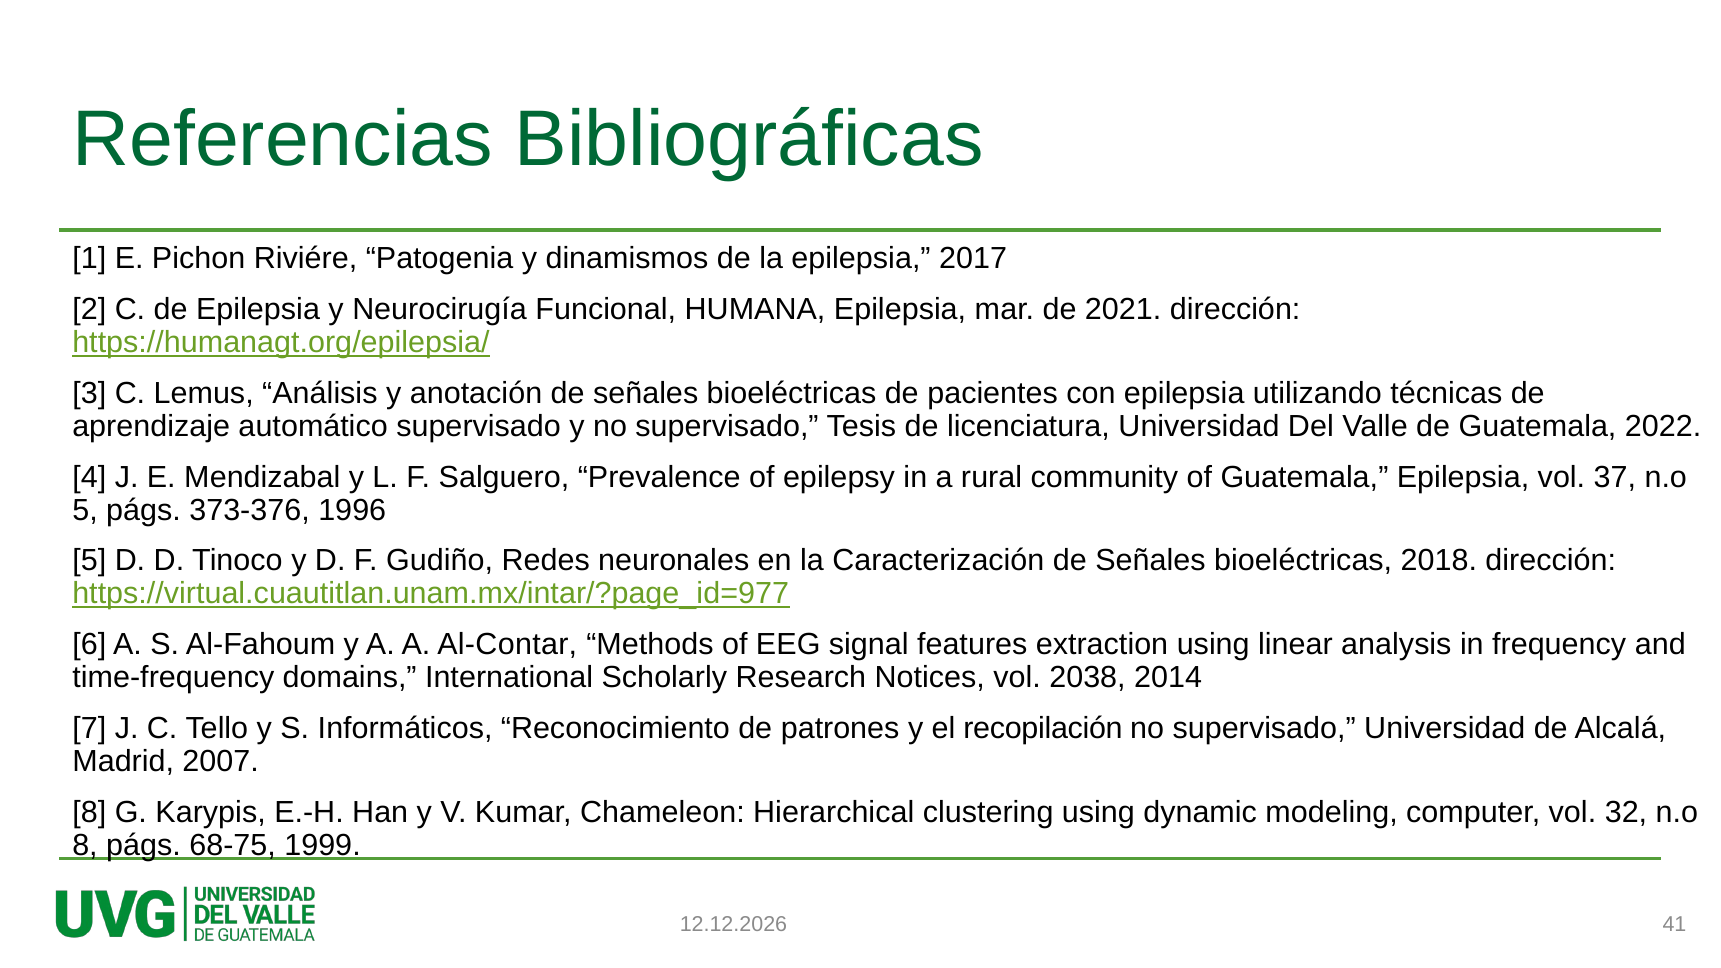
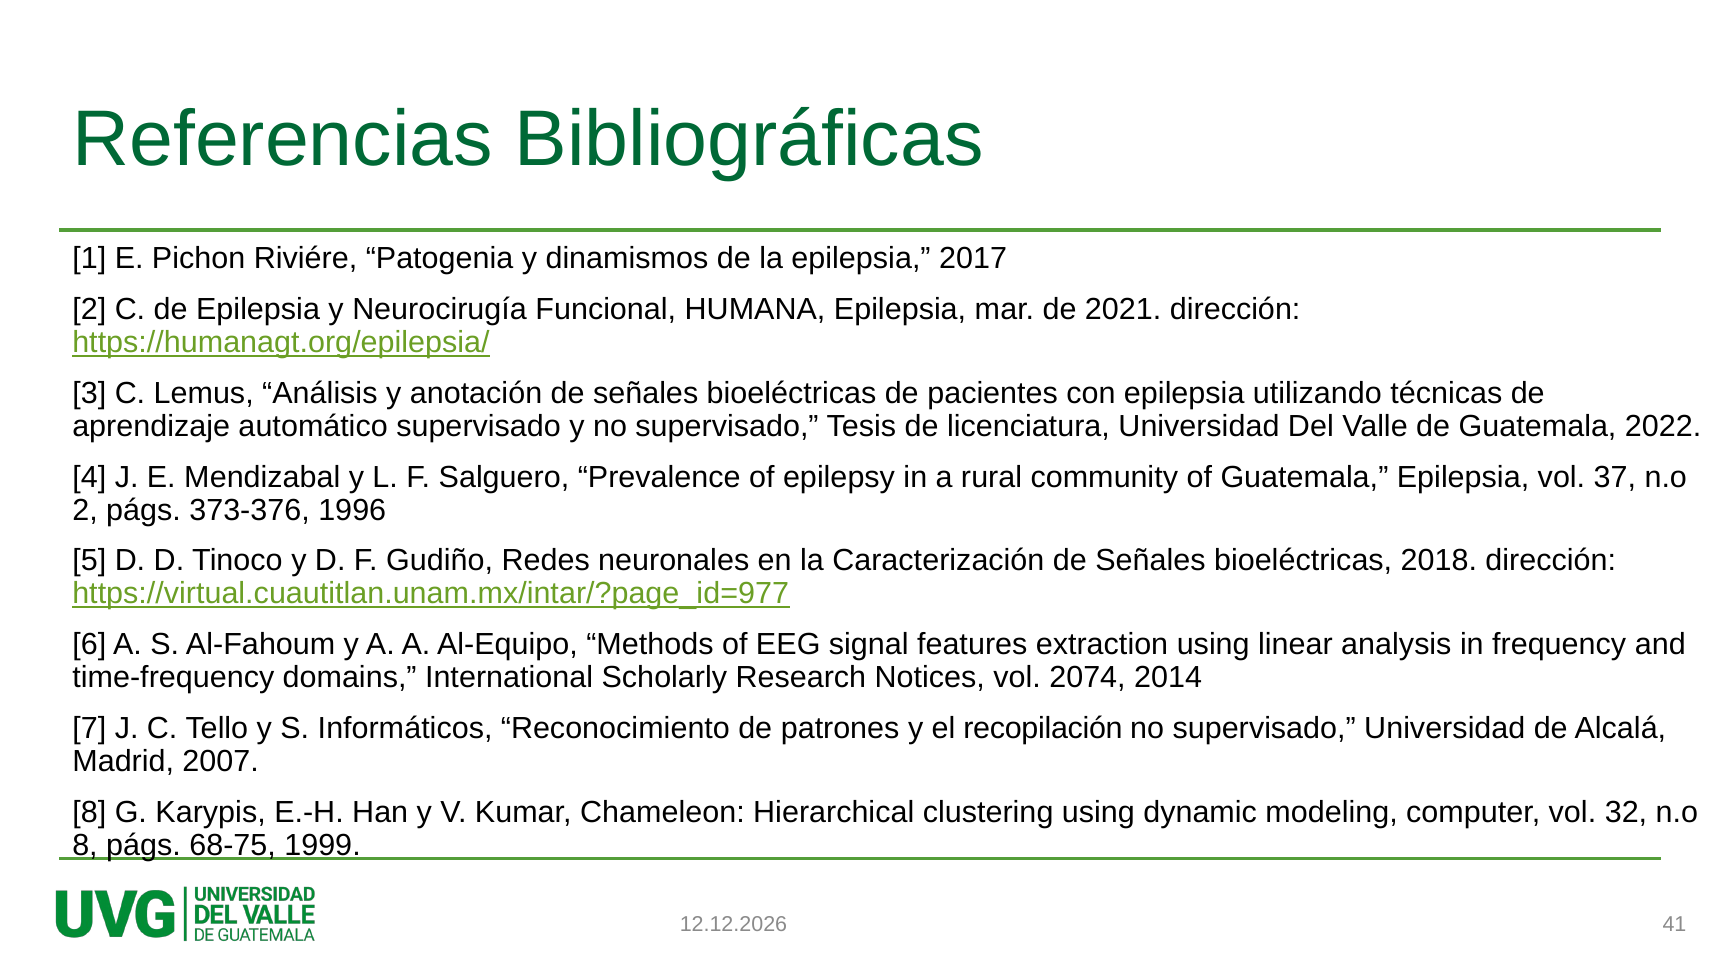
5: 5 -> 2 (85, 510)
Al-Contar: Al-Contar -> Al-Equipo (507, 645)
2038: 2038 -> 2074 (1088, 678)
